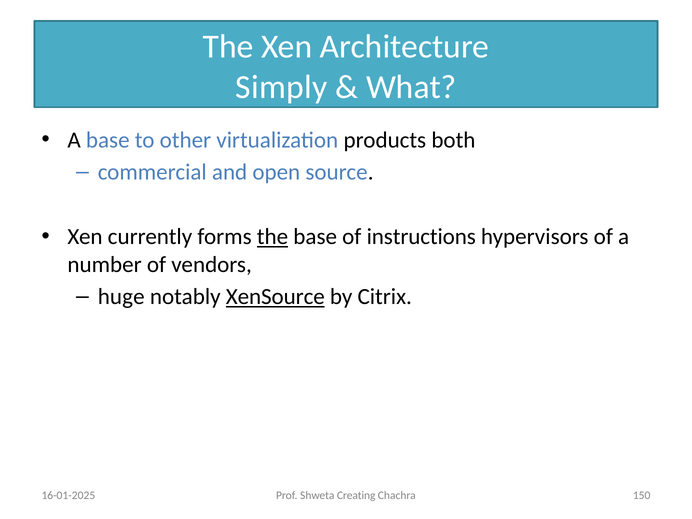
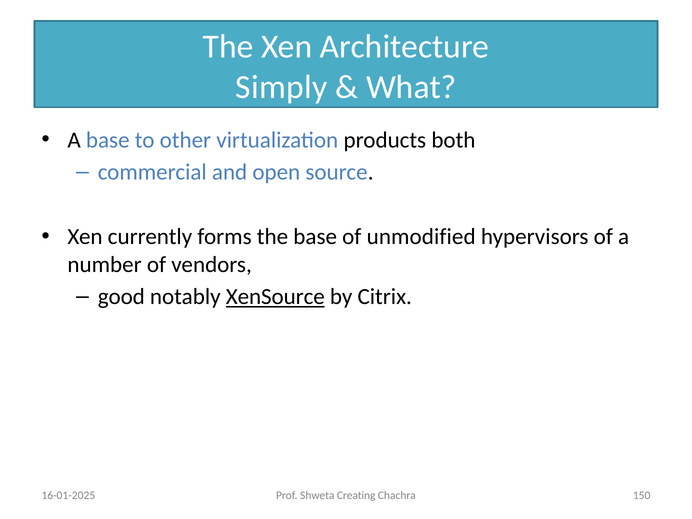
the underline: present -> none (272, 237)
instructions: instructions -> unmodified (421, 237)
huge: huge -> good (121, 297)
